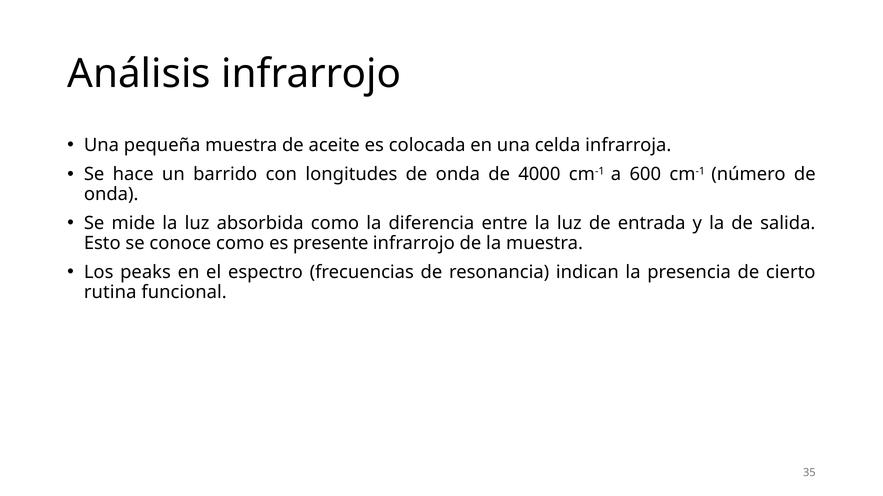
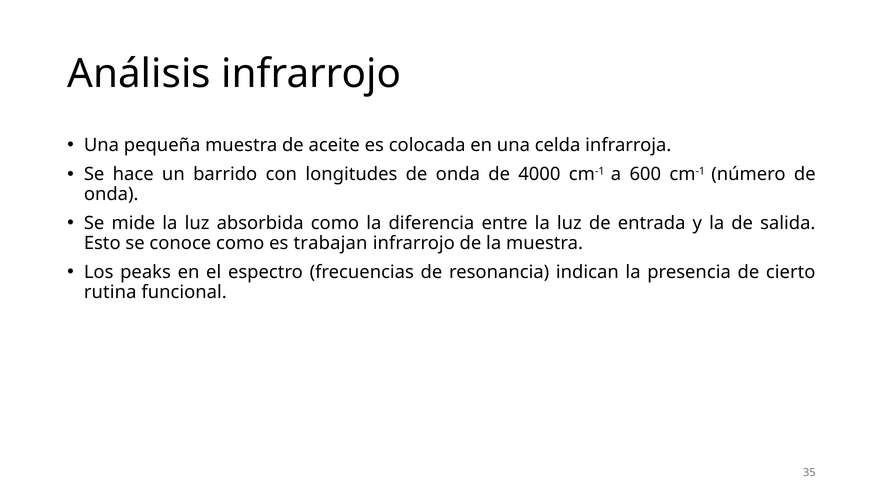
presente: presente -> trabajan (331, 243)
